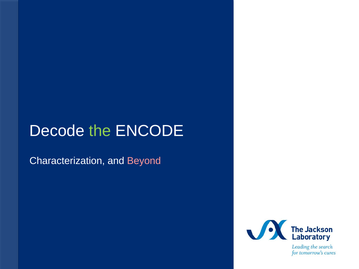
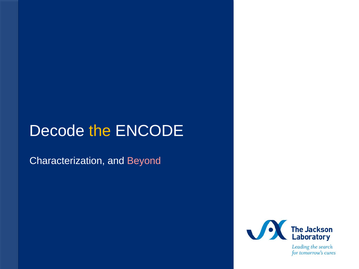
the colour: light green -> yellow (100, 131)
